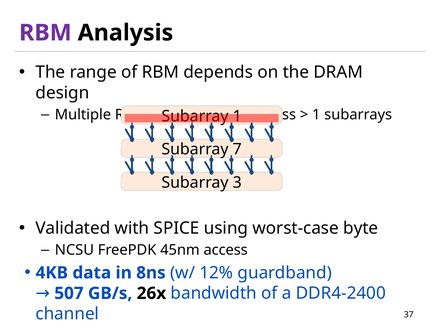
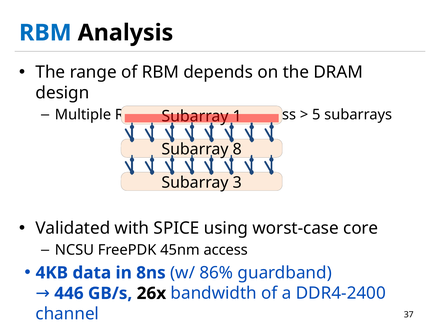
RBM colour: purple -> blue (45, 33)
1: 1 -> 5 (316, 115)
7: 7 -> 8 (237, 149)
byte: byte -> core (361, 228)
12%: 12% -> 86% (216, 273)
507: 507 -> 446 (69, 293)
